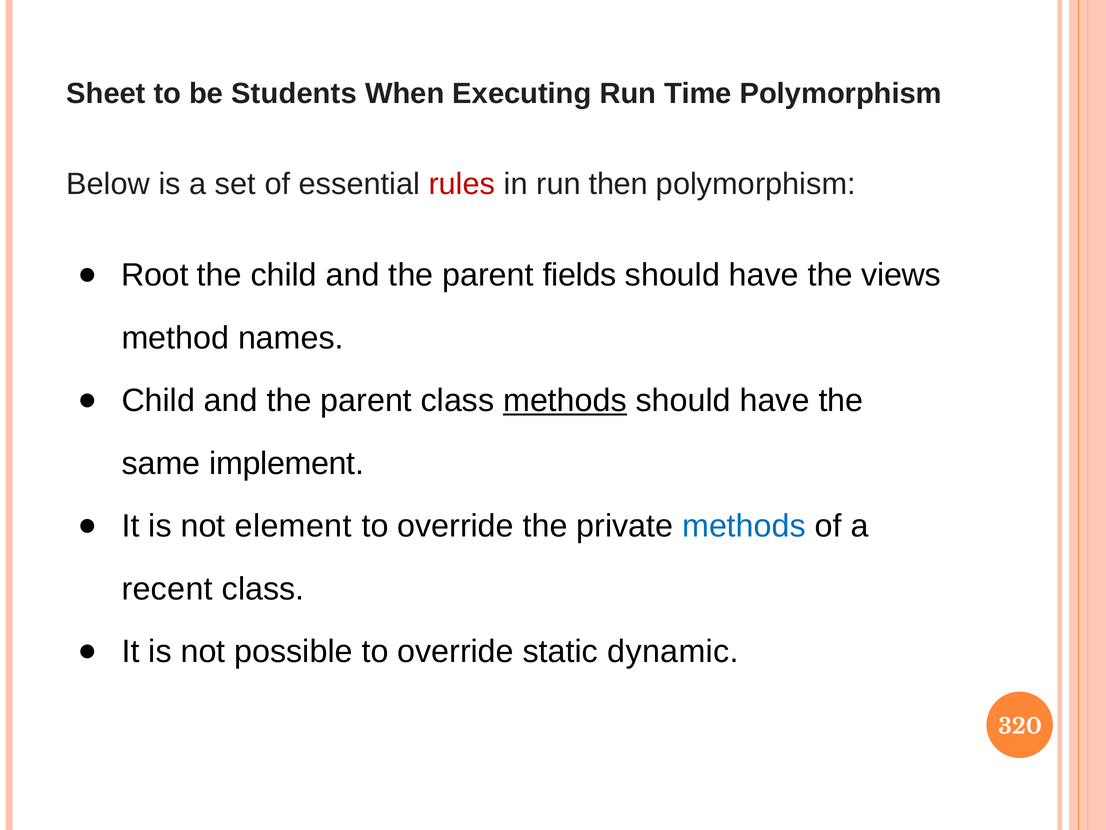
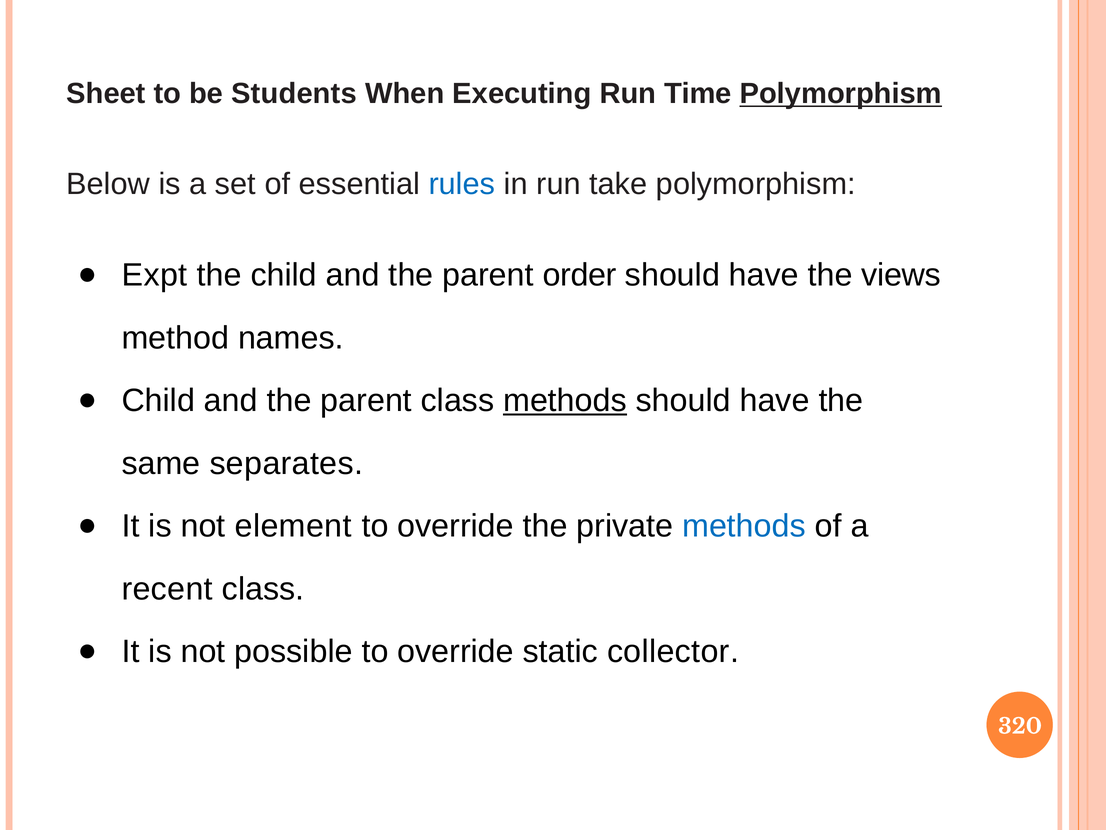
Polymorphism underline: none -> present (841, 94)
rules colour: red -> blue (462, 184)
then: then -> take (618, 184)
Root: Root -> Expt (155, 275)
fields: fields -> order (580, 275)
implement: implement -> separates (286, 463)
dynamic: dynamic -> collector (673, 651)
